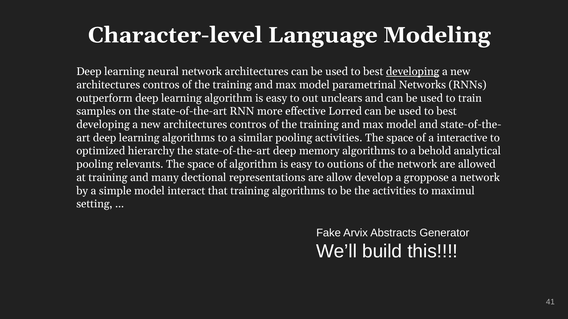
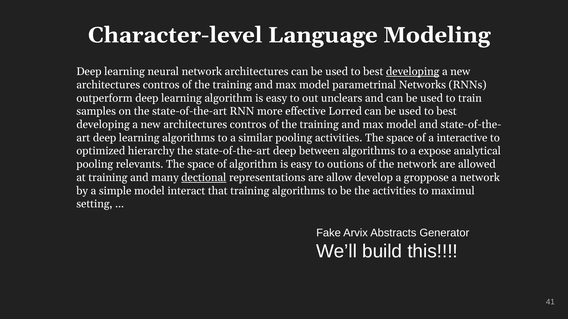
memory: memory -> between (319, 151)
behold: behold -> expose (435, 151)
dectional underline: none -> present (204, 178)
